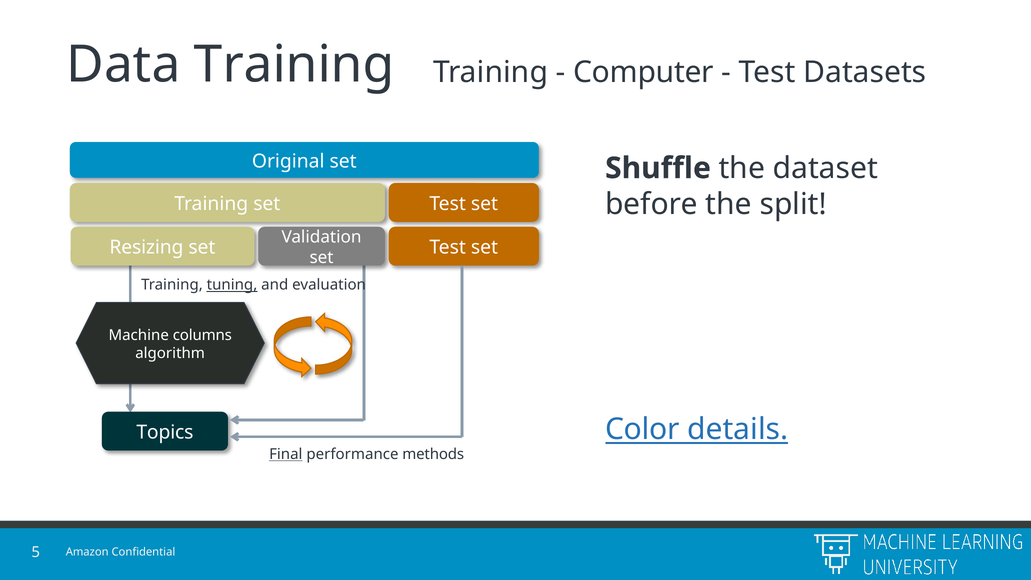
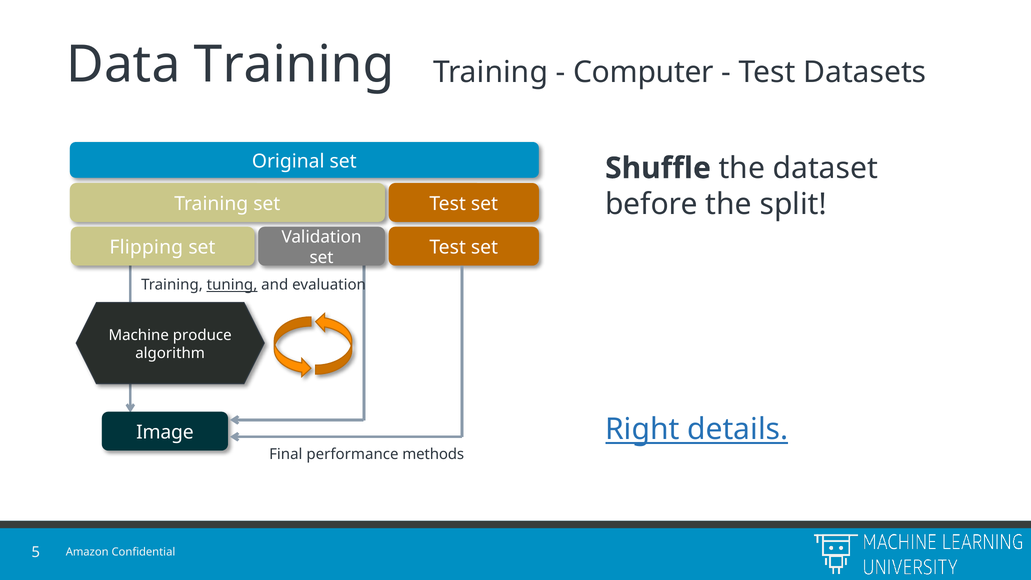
Resizing: Resizing -> Flipping (146, 248)
columns: columns -> produce (202, 335)
Color: Color -> Right (642, 429)
Topics: Topics -> Image (165, 433)
Final underline: present -> none (286, 454)
